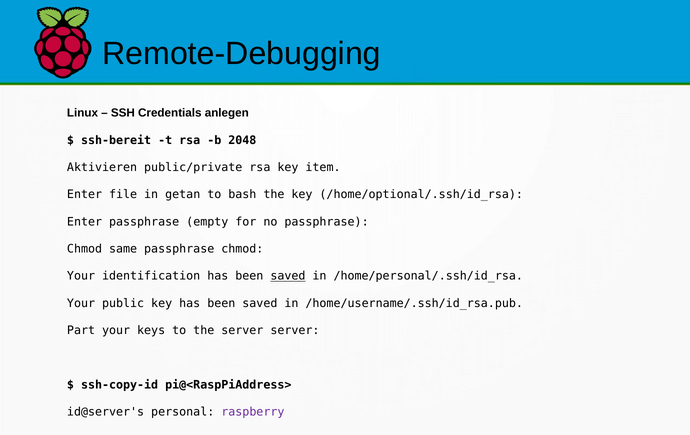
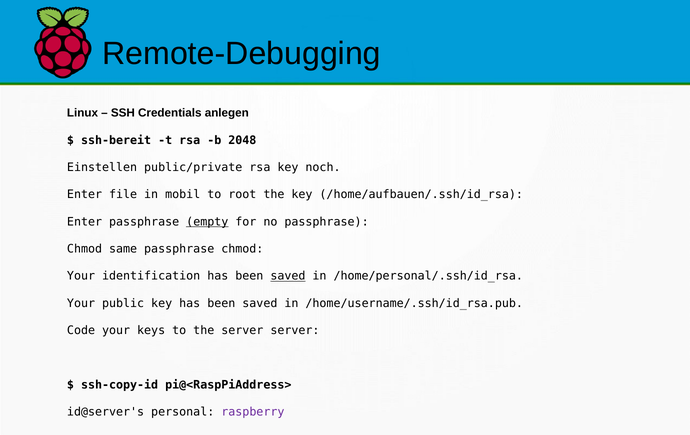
Aktivieren: Aktivieren -> Einstellen (102, 167)
item: item -> noch (323, 167)
getan: getan -> mobil (183, 194)
bash: bash -> root (242, 194)
/home/optional/.ssh/id_rsa: /home/optional/.ssh/id_rsa -> /home/aufbauen/.ssh/id_rsa (421, 194)
empty underline: none -> present (207, 222)
Part: Part -> Code (81, 330)
